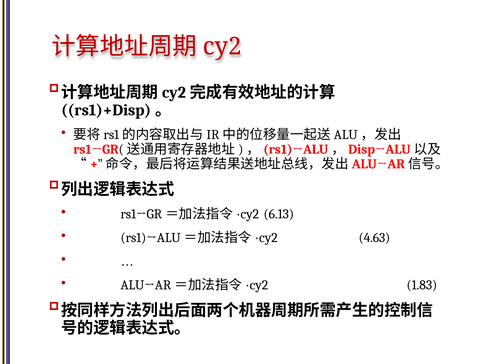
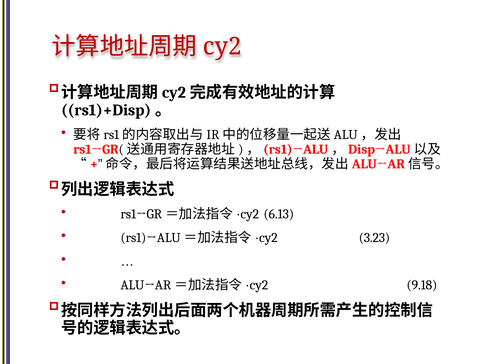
4.63: 4.63 -> 3.23 (374, 238)
1.83: 1.83 -> 9.18 (422, 285)
